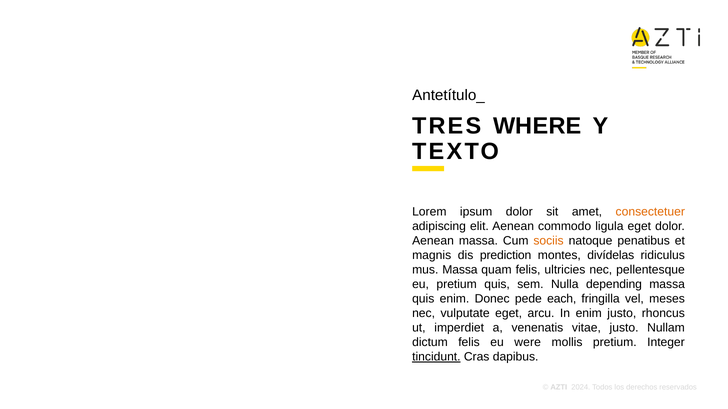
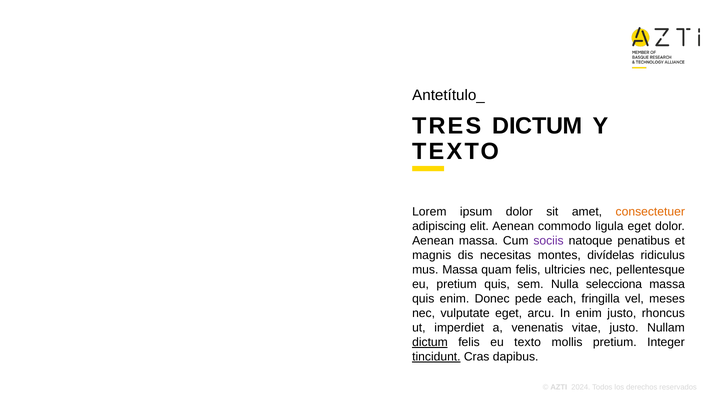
TRES WHERE: WHERE -> DICTUM (537, 126)
sociis colour: orange -> purple (549, 241)
prediction: prediction -> necesitas (506, 255)
depending: depending -> selecciona (614, 285)
dictum underline: none -> present (430, 343)
eu were: were -> texto (528, 343)
